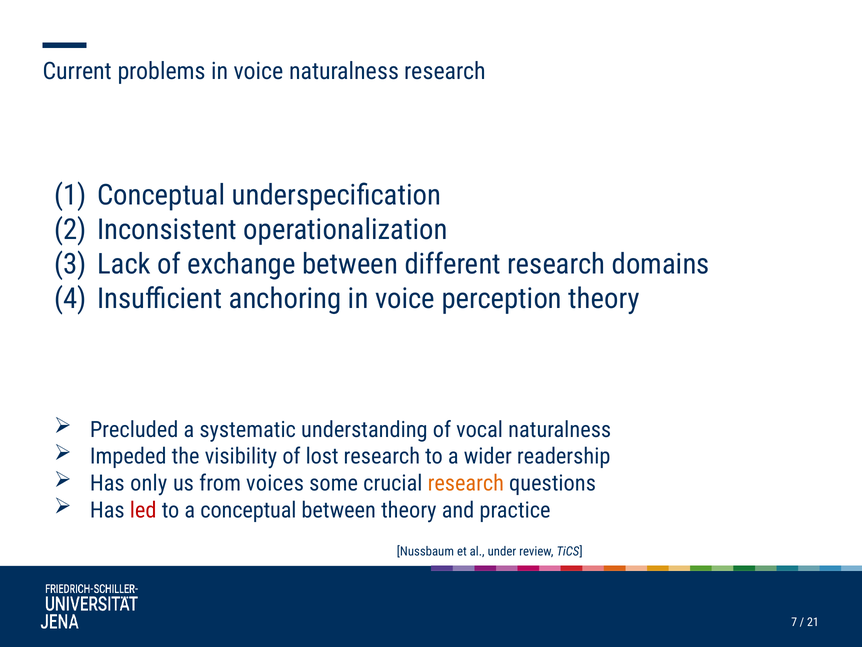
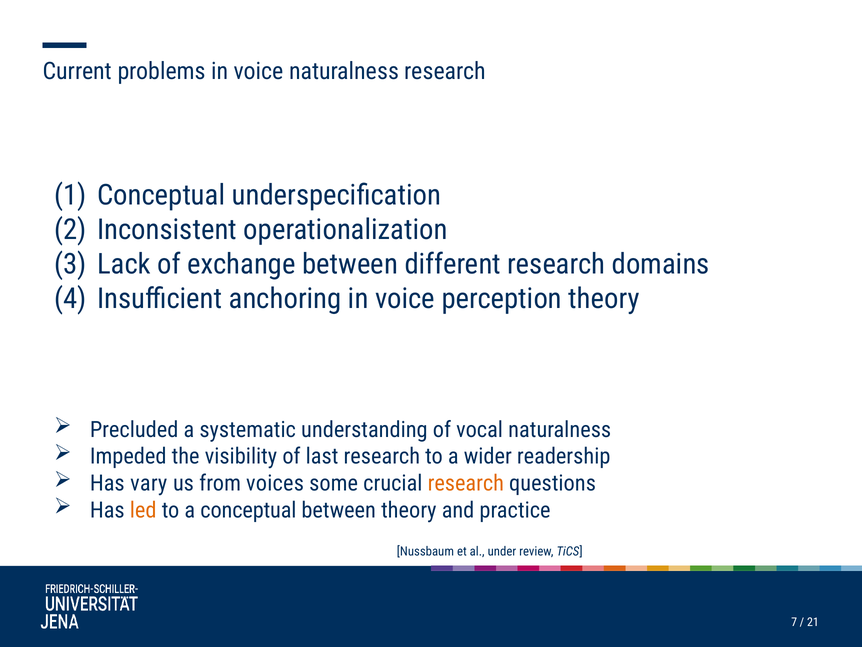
lost: lost -> last (322, 456)
only: only -> vary (149, 483)
led colour: red -> orange (143, 510)
